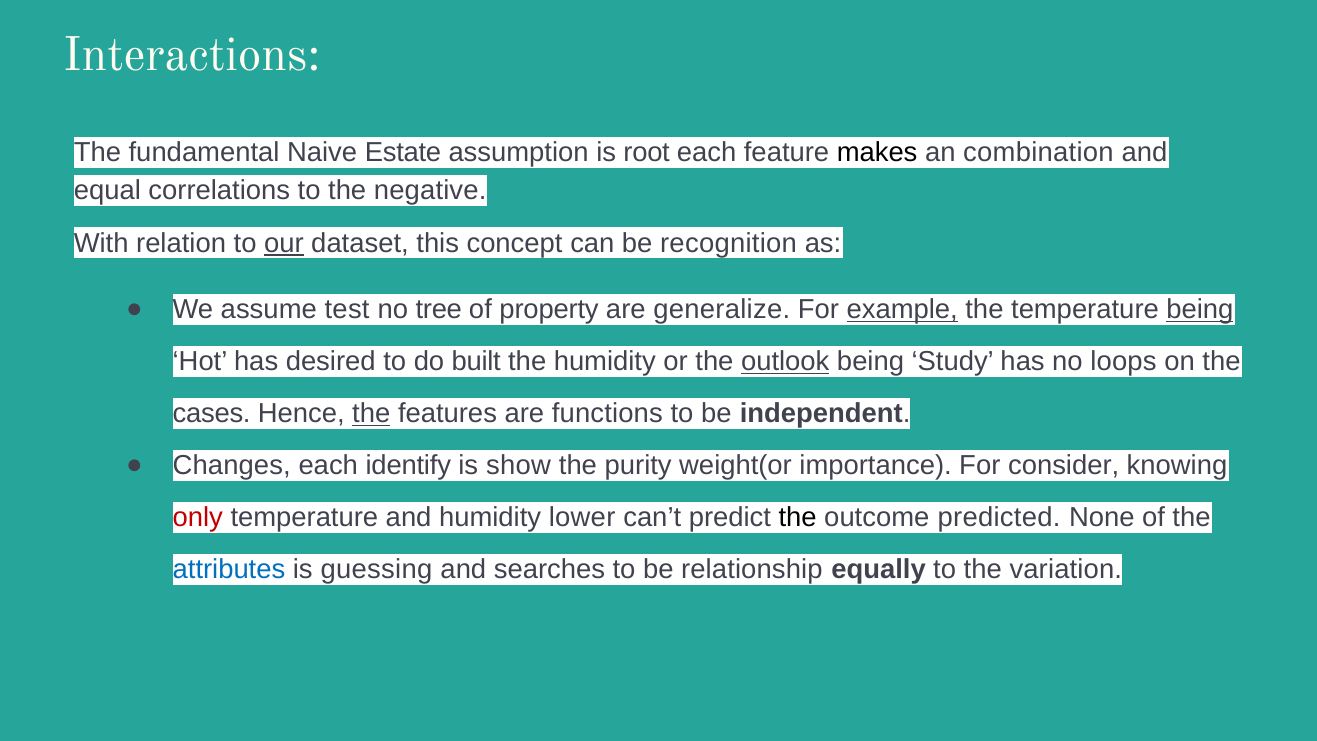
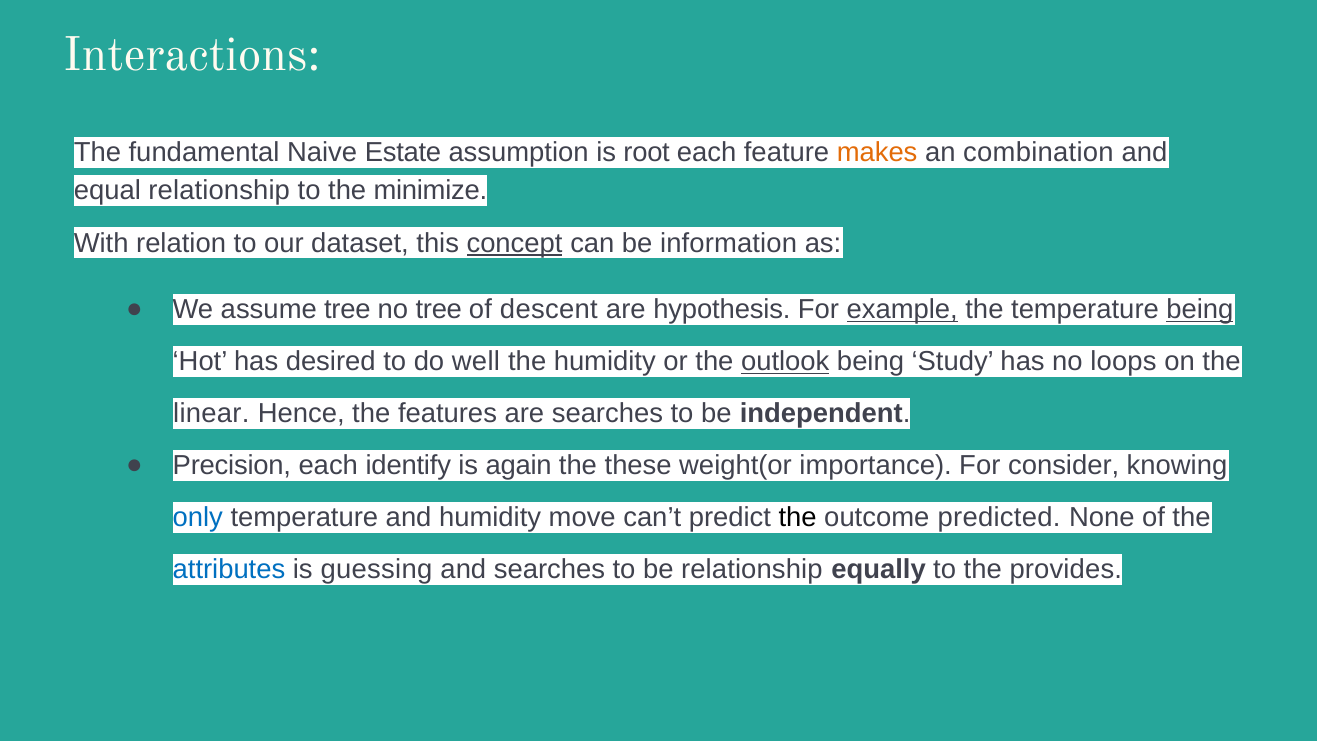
makes colour: black -> orange (877, 153)
equal correlations: correlations -> relationship (219, 191)
negative: negative -> minimize (430, 191)
our underline: present -> none (284, 243)
concept underline: none -> present (515, 243)
recognition: recognition -> information (729, 243)
assume test: test -> tree (347, 310)
property: property -> descent (549, 310)
generalize: generalize -> hypothesis (722, 310)
built: built -> well (476, 362)
cases: cases -> linear (211, 414)
the underline: present -> none (371, 414)
are functions: functions -> searches (607, 414)
Changes: Changes -> Precision (232, 466)
show: show -> again (519, 466)
purity: purity -> these (638, 466)
only colour: red -> blue (198, 518)
lower: lower -> move (582, 518)
variation: variation -> provides (1066, 570)
